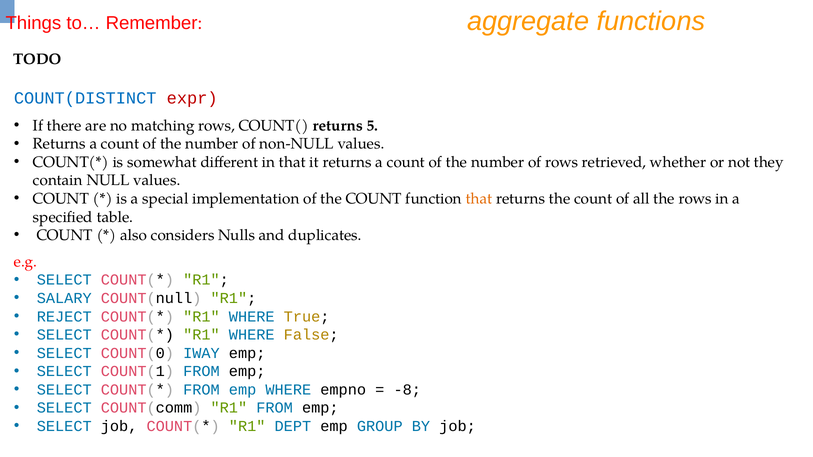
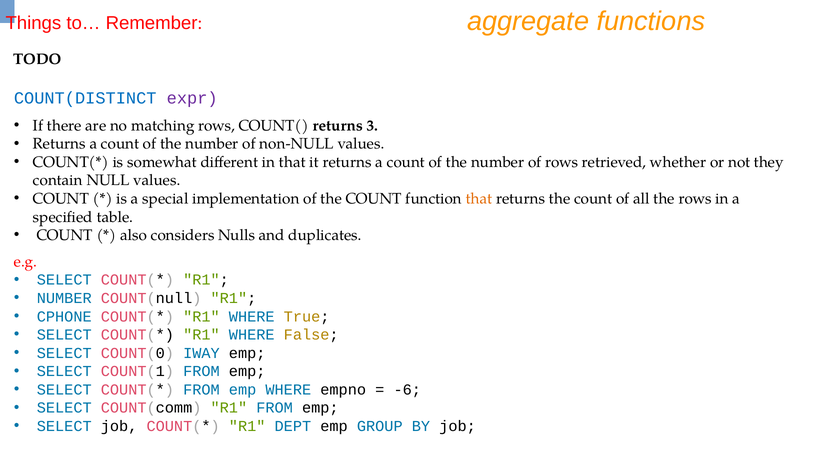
expr colour: red -> purple (192, 98)
5: 5 -> 3 (372, 126)
SALARY: SALARY -> NUMBER (64, 298)
REJECT: REJECT -> CPHONE (64, 317)
-8: -8 -> -6 (407, 390)
